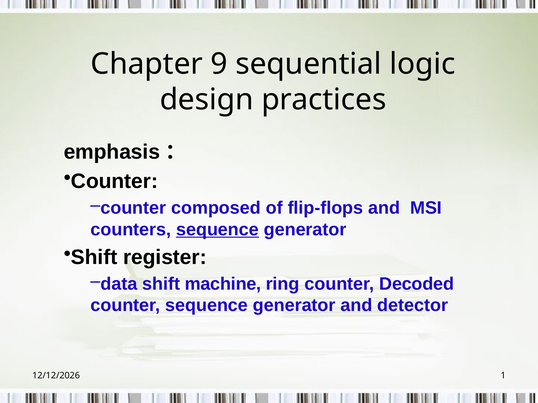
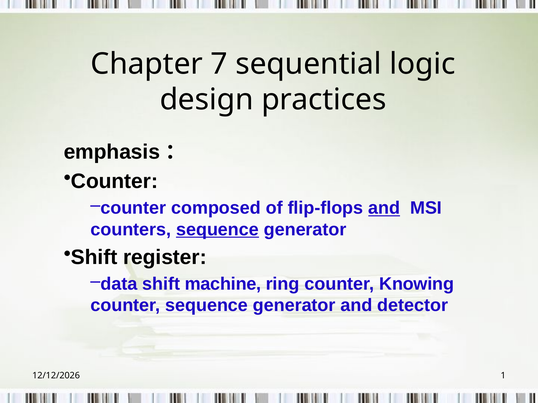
9: 9 -> 7 (219, 64)
and underline: none -> present (384, 208)
Decoded: Decoded -> Knowing (417, 284)
